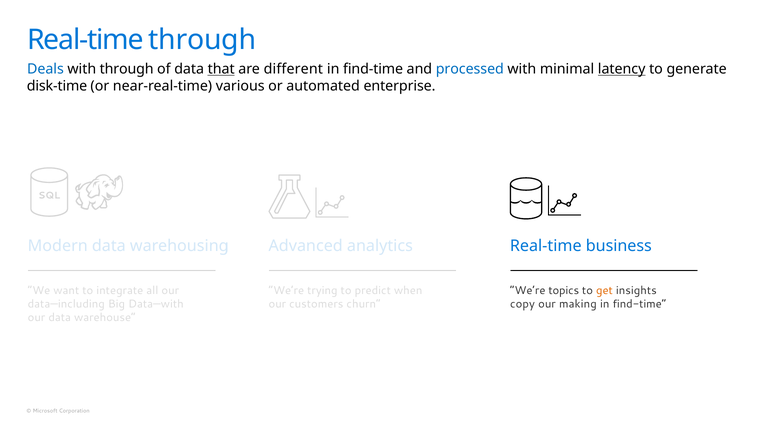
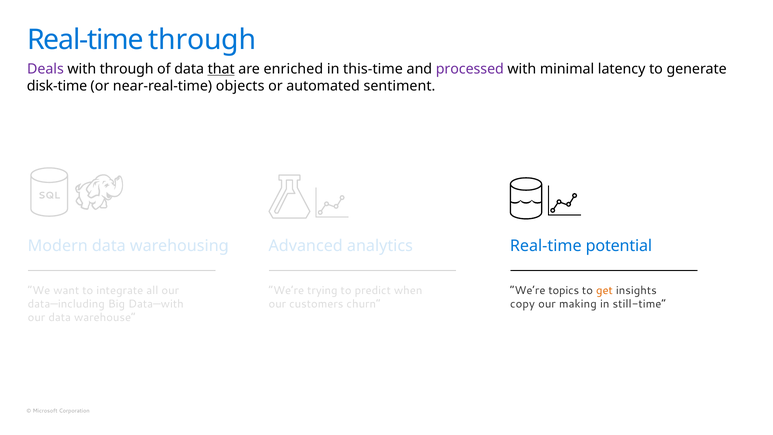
Deals colour: blue -> purple (45, 69)
different: different -> enriched (293, 69)
find-time: find-time -> this-time (373, 69)
processed colour: blue -> purple (470, 69)
latency underline: present -> none (622, 69)
various: various -> objects (240, 86)
enterprise: enterprise -> sentiment (399, 86)
business: business -> potential (619, 246)
find-time: find-time -> still-time (639, 304)
